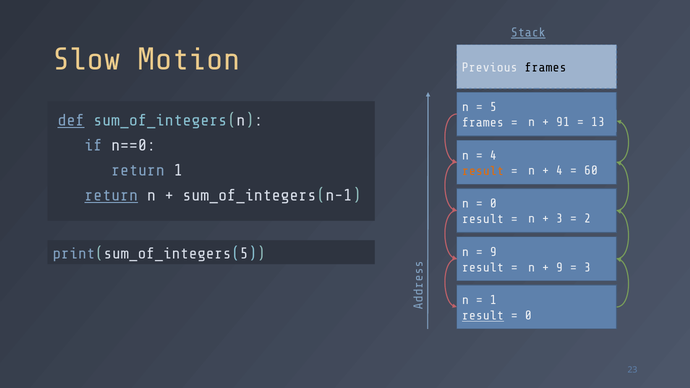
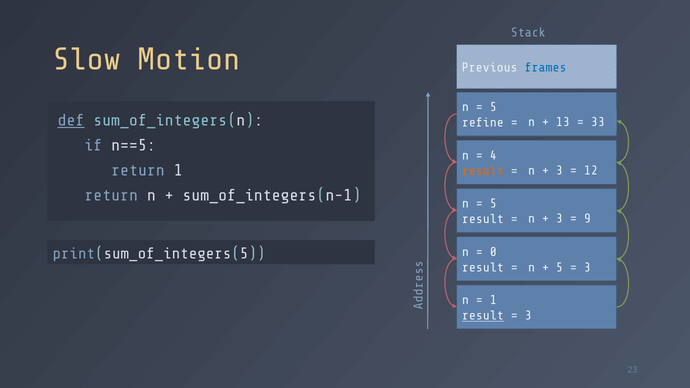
Stack underline: present -> none (528, 32)
frames colour: black -> blue (546, 68)
91: 91 -> 13 (563, 122)
13: 13 -> 33 (598, 122)
frames: frames -> refine (483, 123)
n==0: n==0 -> n==5 (133, 145)
4: 4 -> 3 (559, 171)
60: 60 -> 12 (591, 171)
return underline: present -> none (111, 195)
0: 0 -> 5 (493, 204)
2: 2 -> 9 (587, 219)
9: 9 -> 0 (493, 252)
9: 9 -> 5 (559, 267)
0: 0 -> 3 (528, 316)
